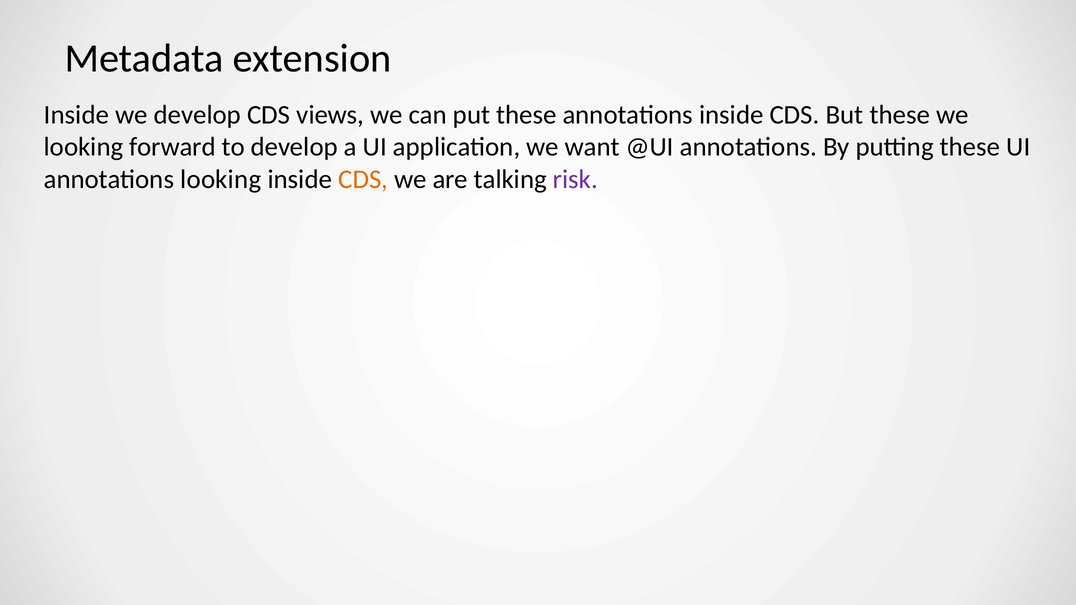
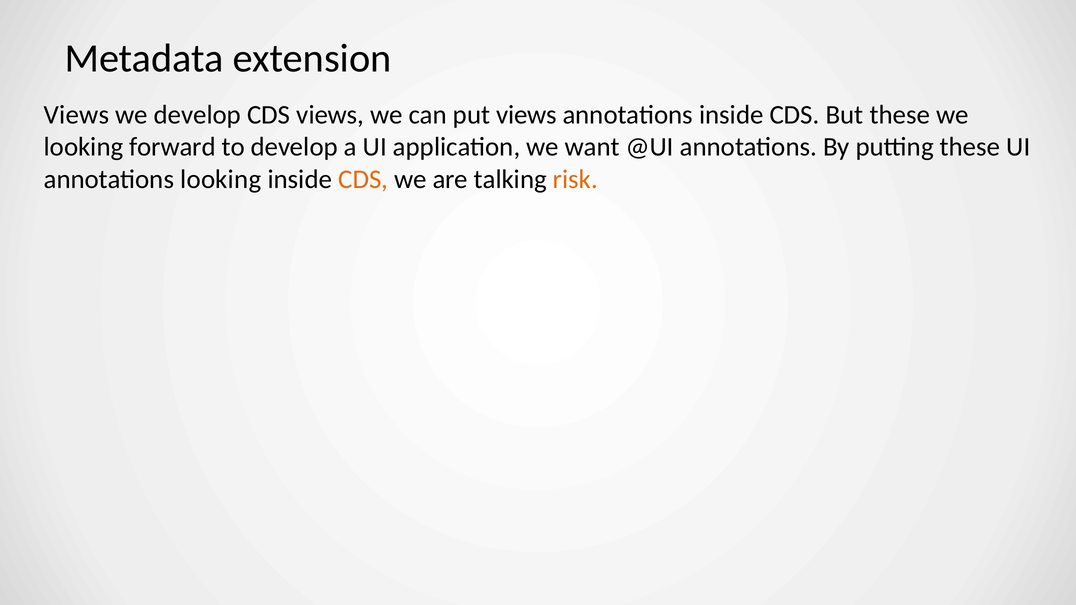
Inside: Inside -> Views (76, 115)
put these: these -> views (527, 115)
risk colour: purple -> orange (575, 179)
